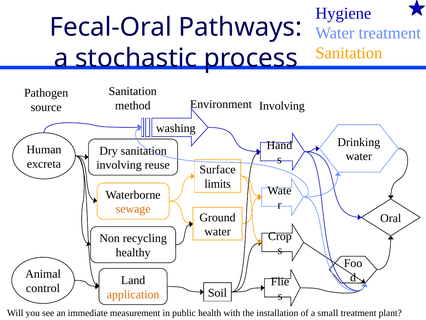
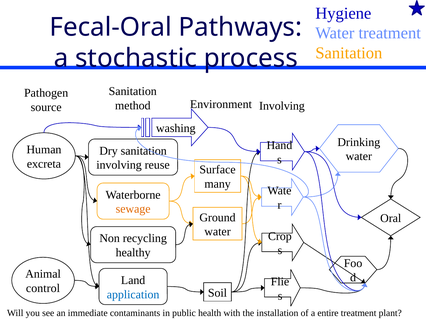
limits: limits -> many (218, 184)
application colour: orange -> blue (133, 294)
measurement: measurement -> contaminants (135, 312)
small: small -> entire (328, 312)
